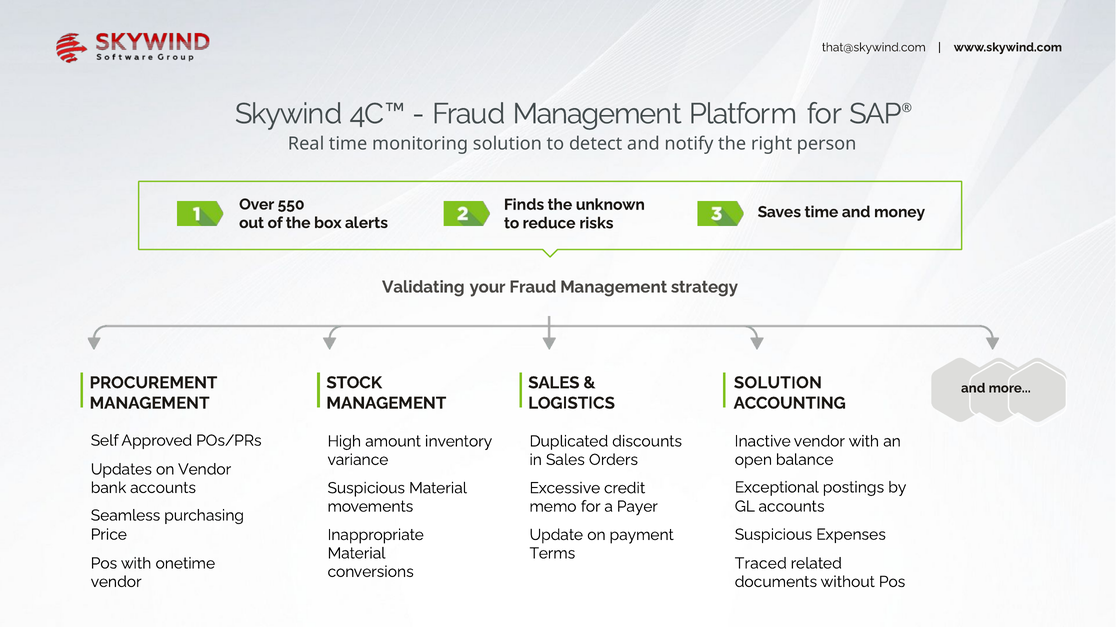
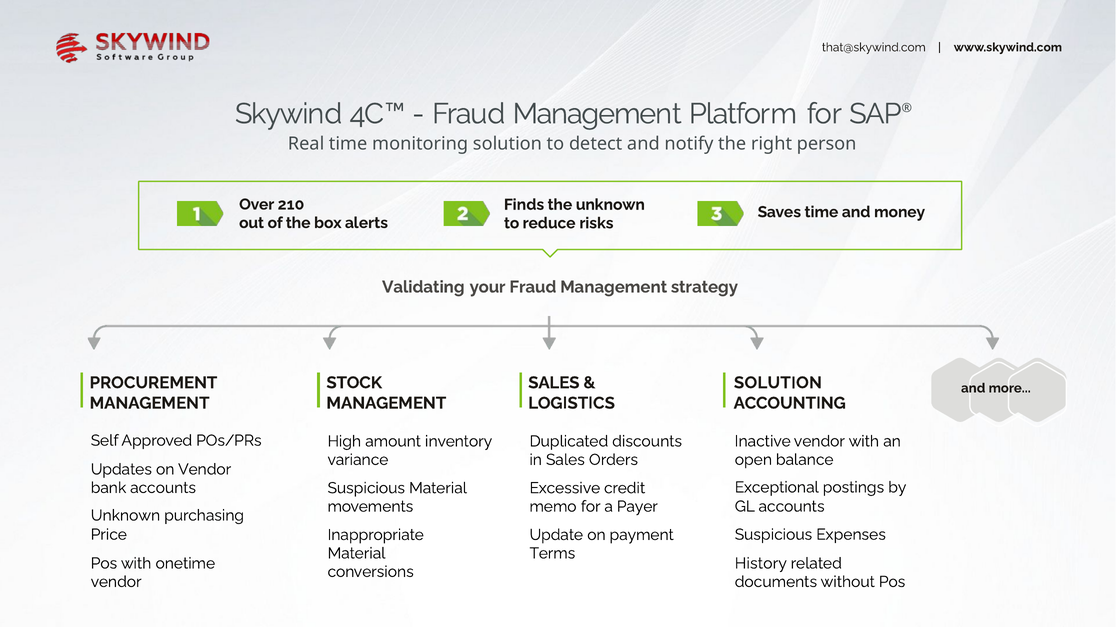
550: 550 -> 210 (291, 205)
Seamless: Seamless -> Unknown (125, 516)
Traced: Traced -> History (761, 564)
